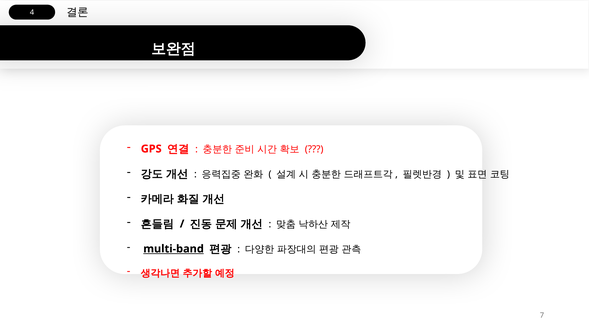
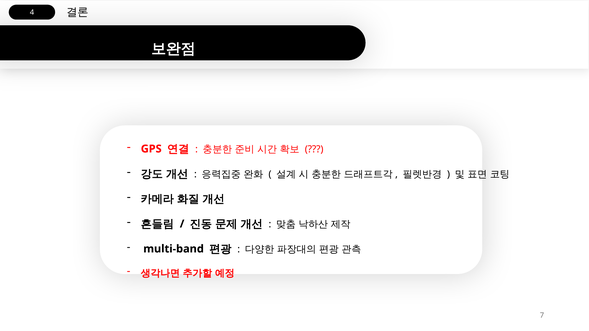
multi-band underline: present -> none (174, 249)
